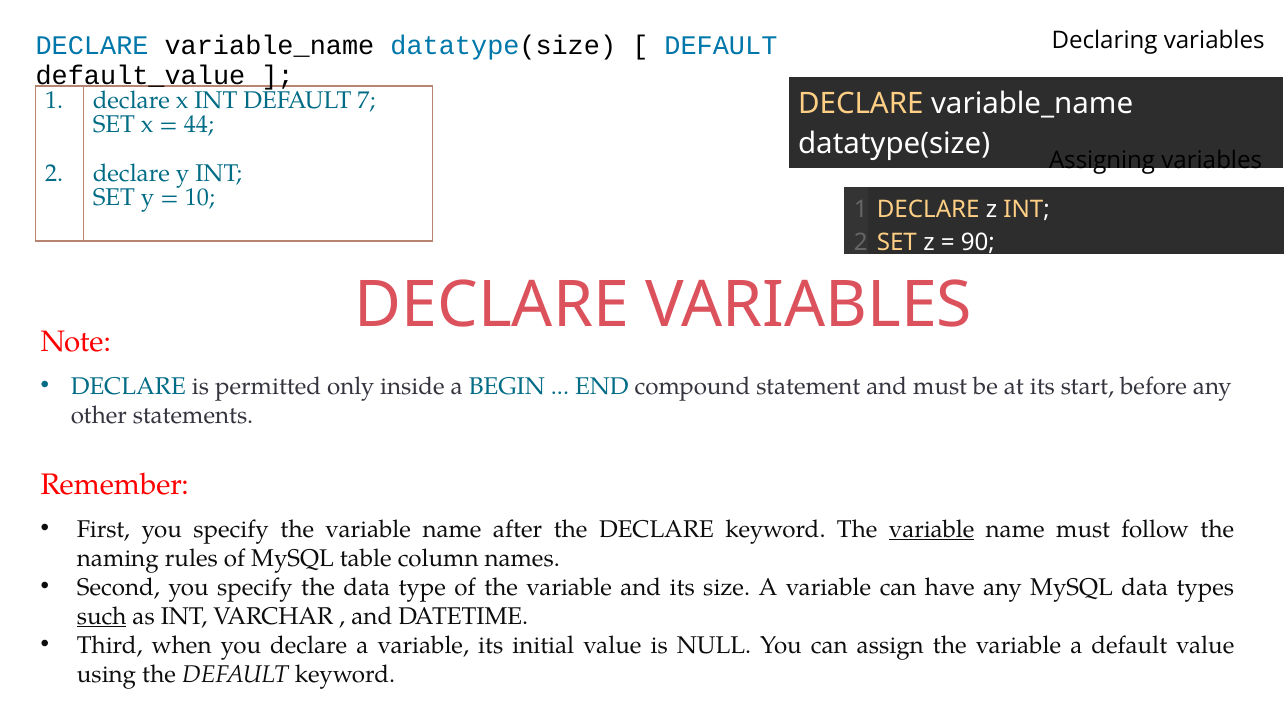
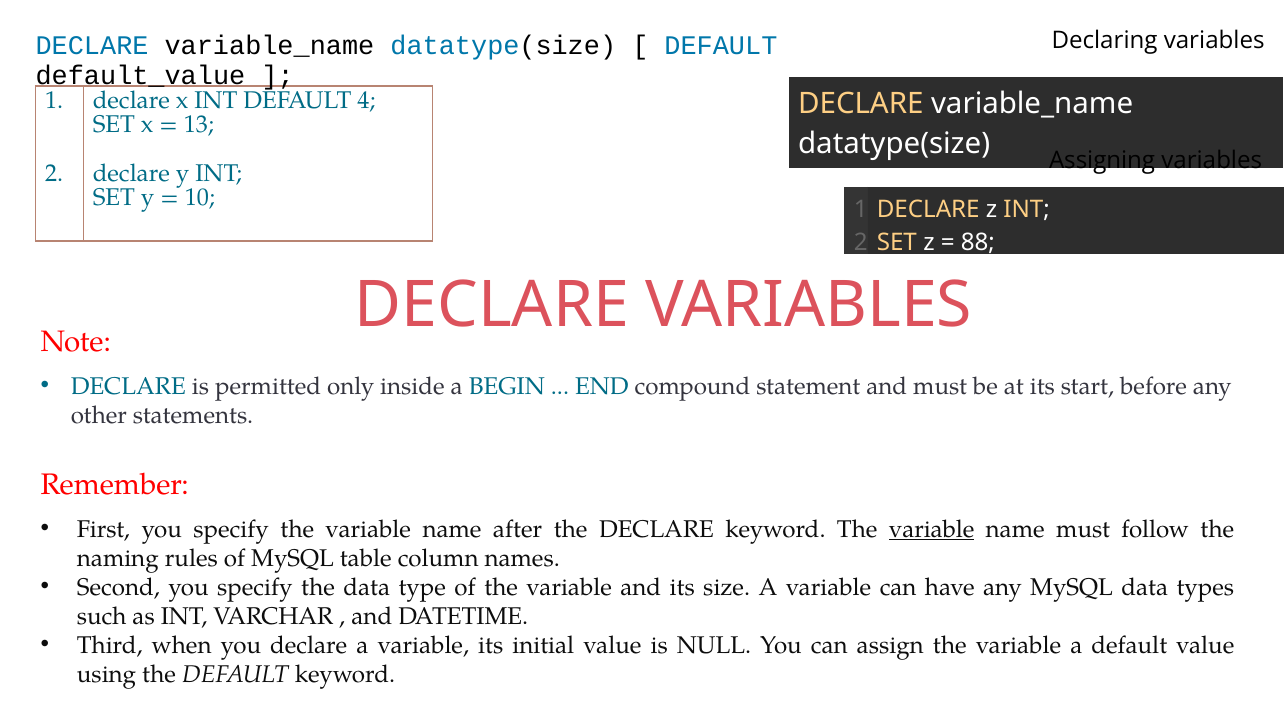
7: 7 -> 4 (366, 100)
44: 44 -> 13 (199, 125)
90: 90 -> 88 (978, 242)
such underline: present -> none (102, 616)
